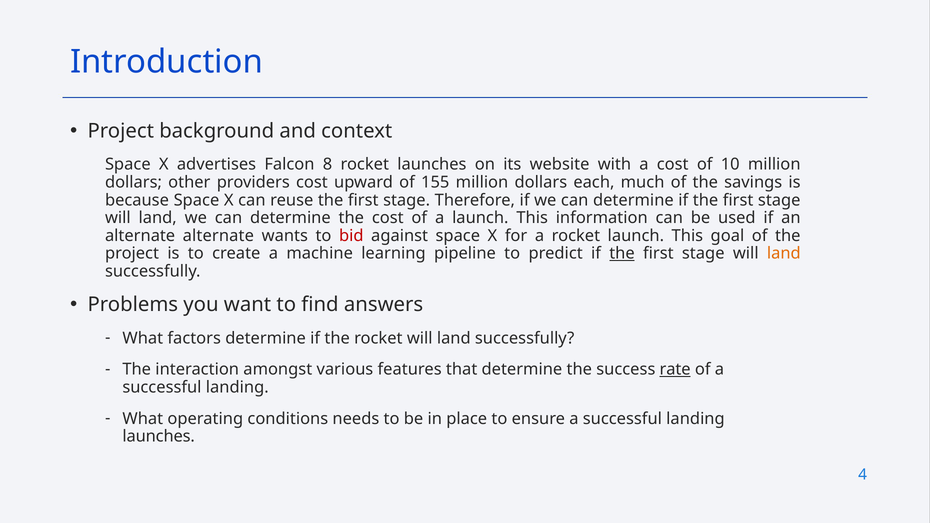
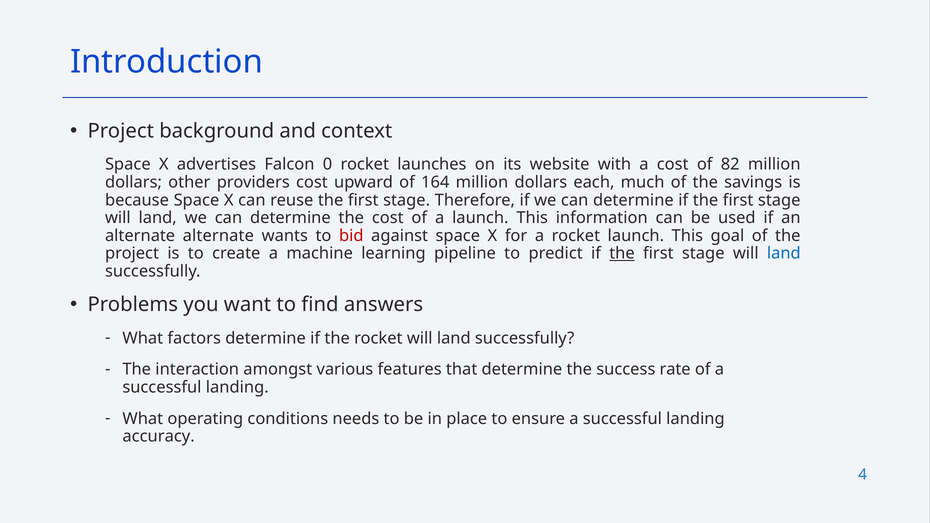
8: 8 -> 0 (327, 165)
10: 10 -> 82 (730, 165)
155: 155 -> 164 (435, 182)
land colour: orange -> blue (784, 254)
rate underline: present -> none (675, 370)
launches: launches -> accuracy (159, 437)
